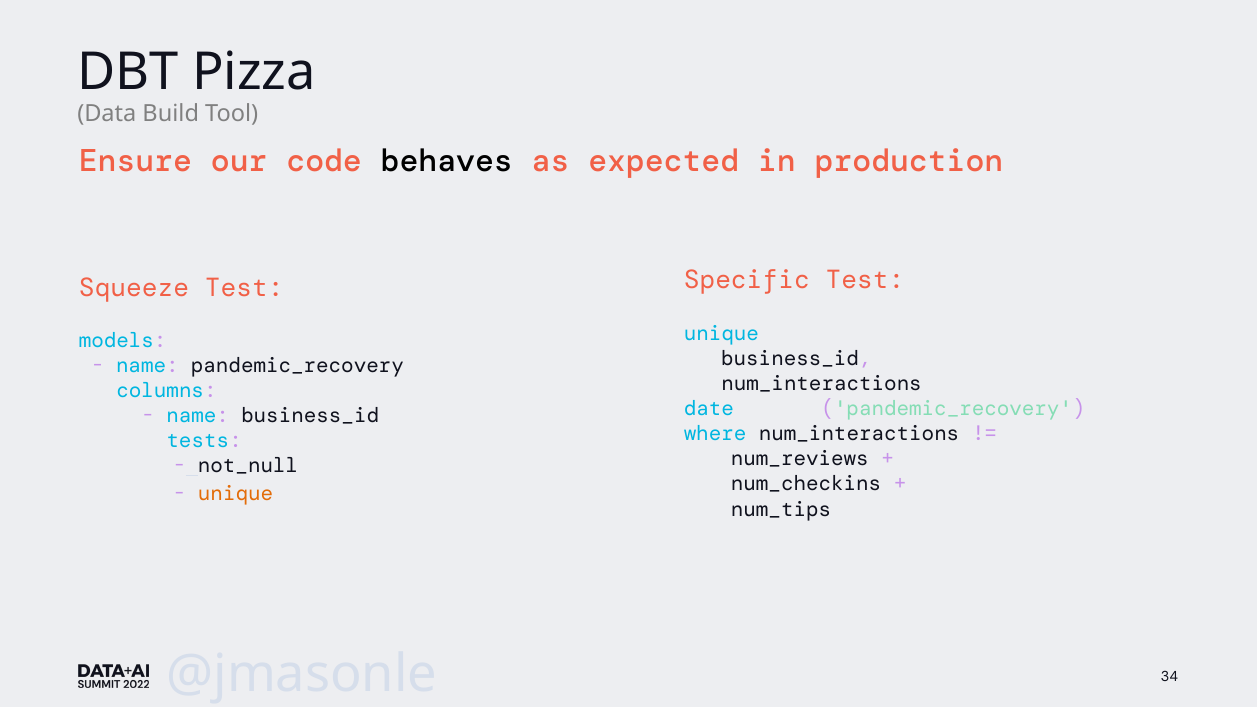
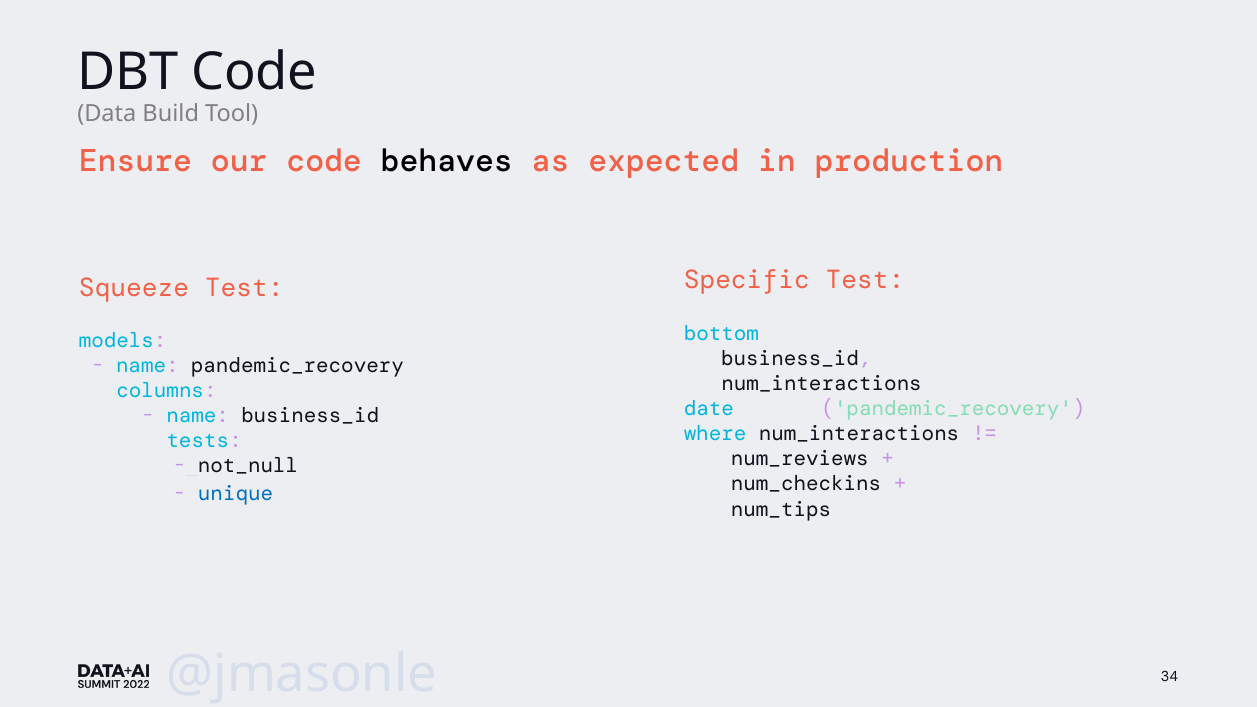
DBT Pizza: Pizza -> Code (254, 72)
unique: unique -> bottom (721, 333)
unique colour: orange -> blue (236, 493)
